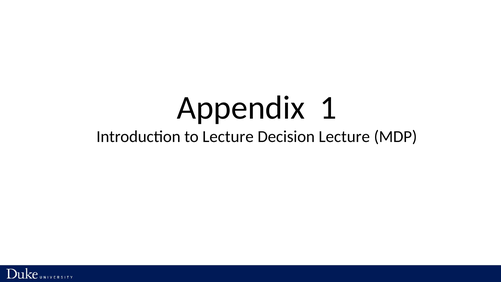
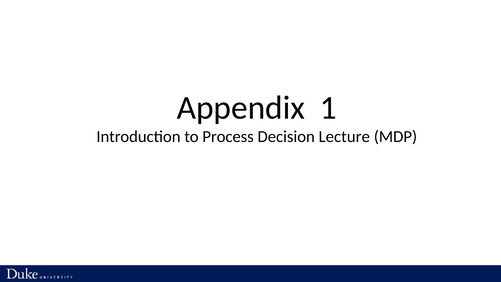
to Lecture: Lecture -> Process (228, 137)
